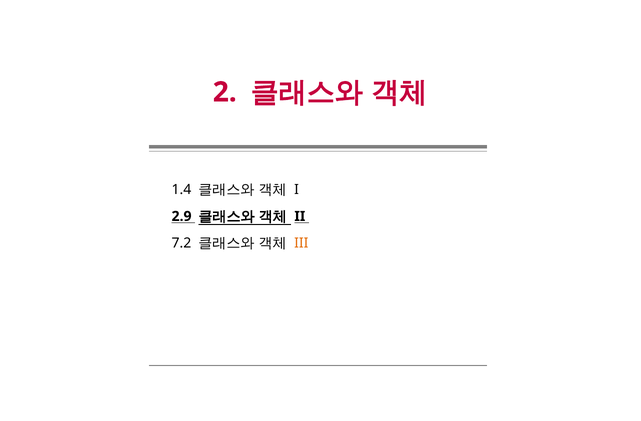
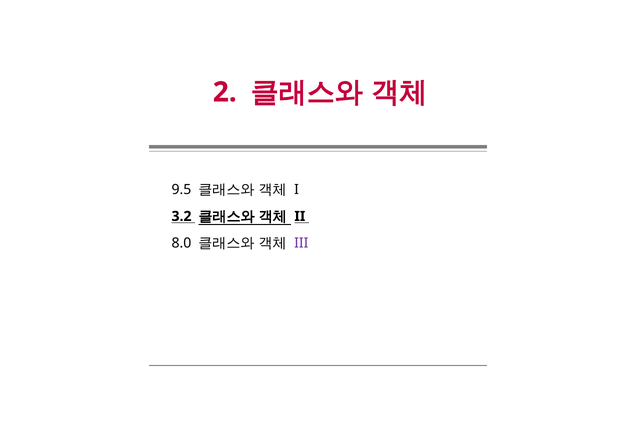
1.4: 1.4 -> 9.5 (181, 189)
2.9: 2.9 -> 3.2 (182, 216)
7.2: 7.2 -> 8.0 (181, 243)
III colour: orange -> purple (301, 243)
